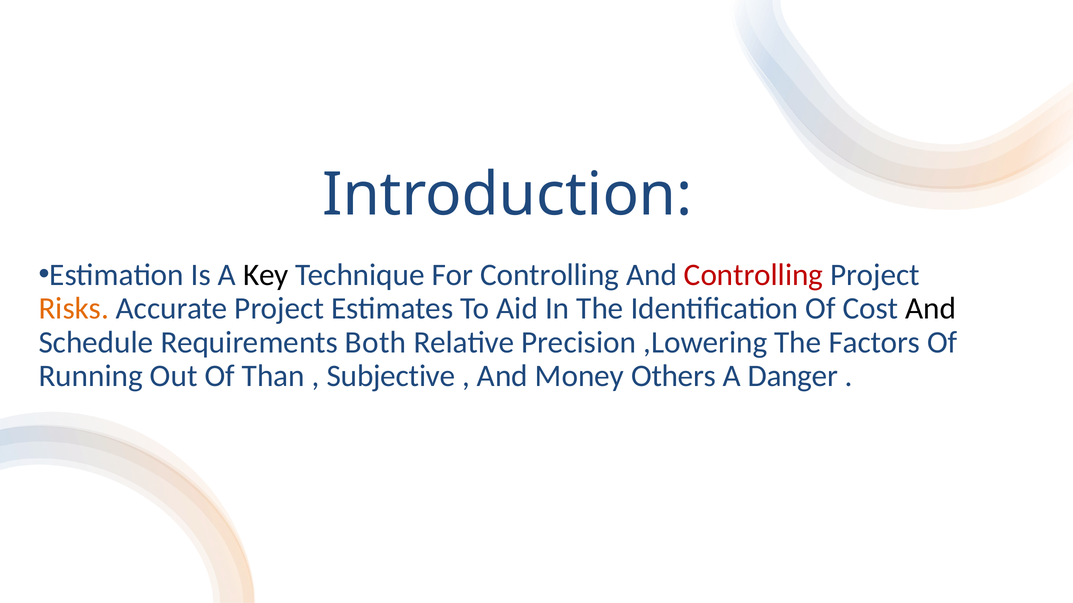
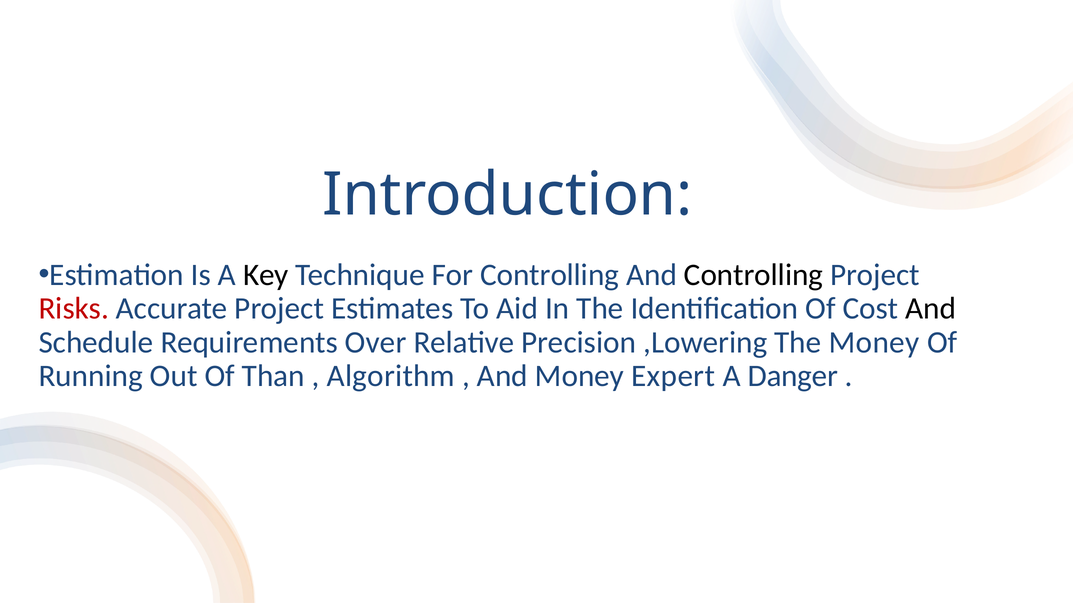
Controlling colour: red -> black (754, 275)
Risks colour: orange -> red (74, 309)
Both: Both -> Over (376, 343)
The Factors: Factors -> Money (874, 343)
Subjective: Subjective -> Algorithm (391, 376)
Others: Others -> Expert (673, 376)
